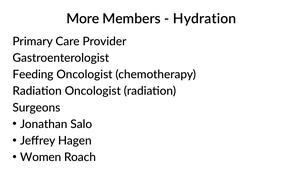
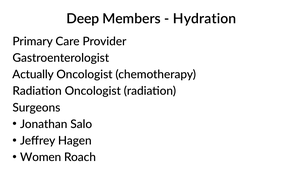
More: More -> Deep (83, 19)
Feeding: Feeding -> Actually (33, 75)
